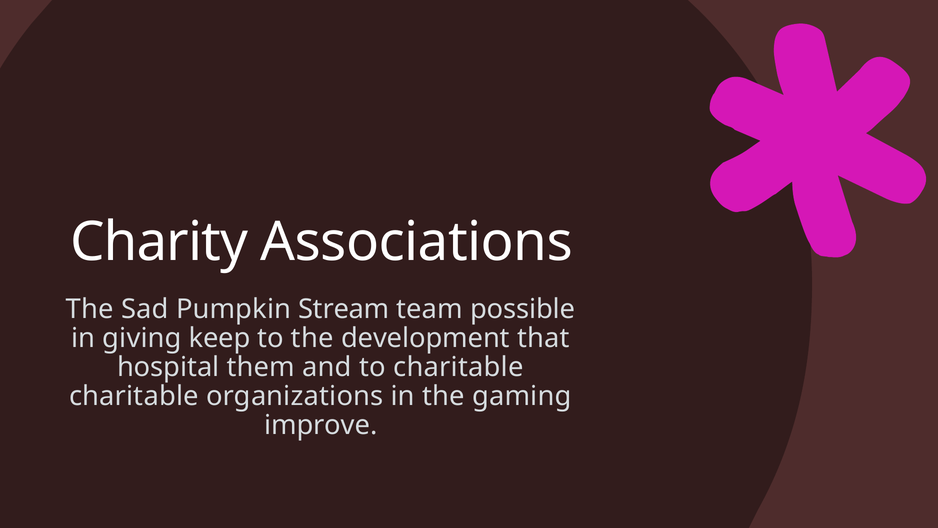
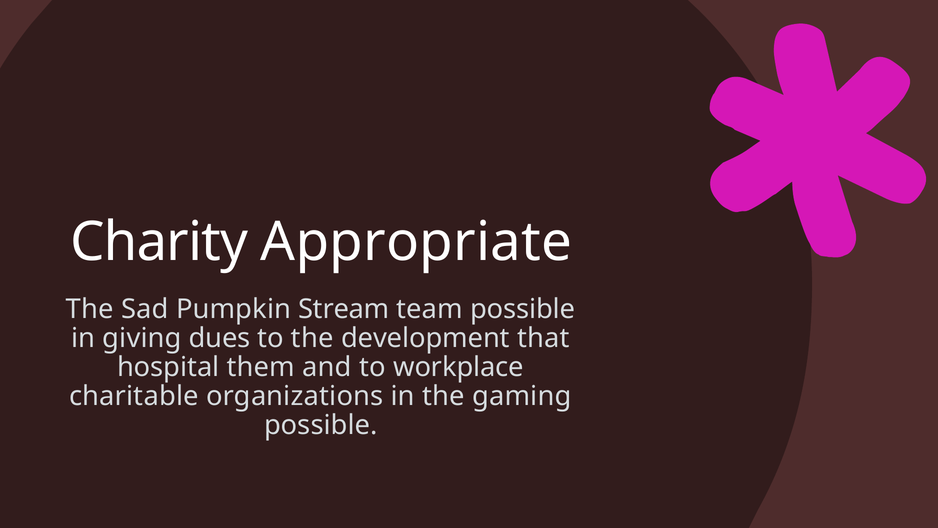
Associations: Associations -> Appropriate (416, 242)
keep: keep -> dues (220, 338)
to charitable: charitable -> workplace (459, 367)
improve: improve -> possible (321, 425)
